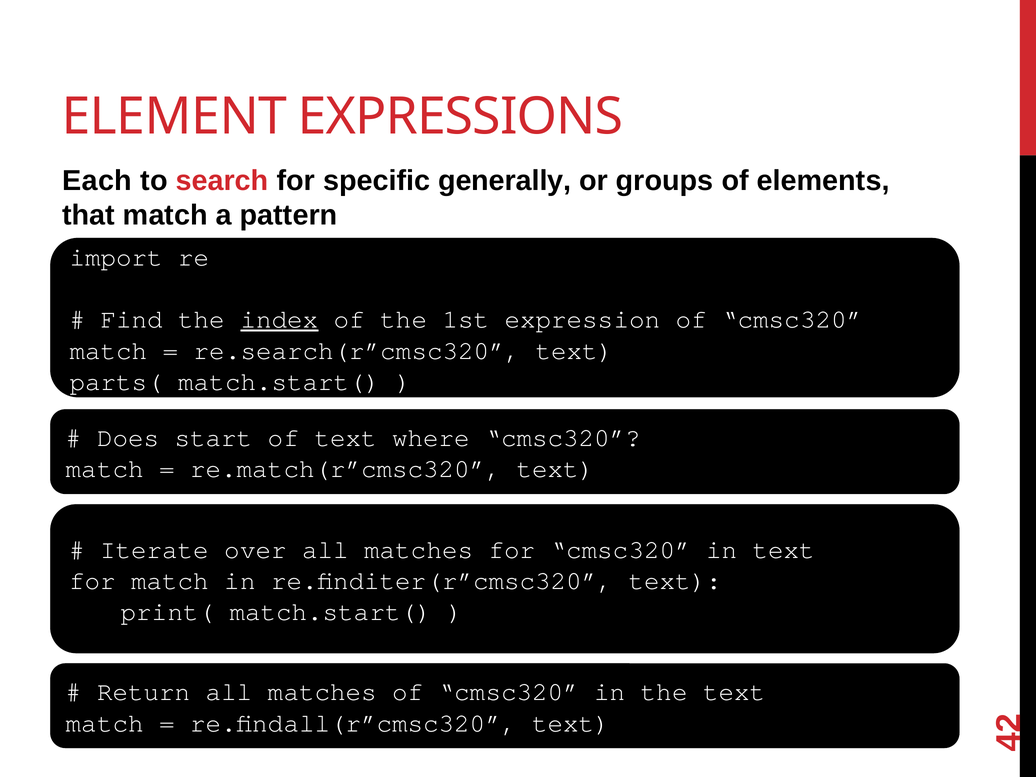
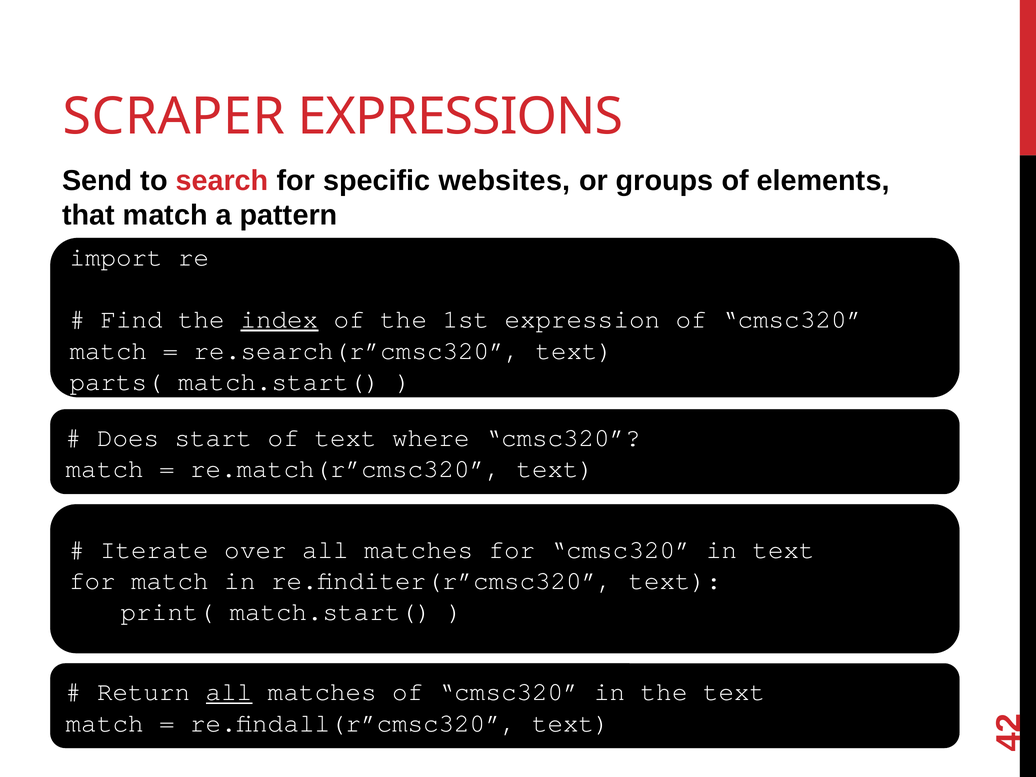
ELEMENT: ELEMENT -> SCRAPER (174, 117)
Each: Each -> Send (97, 181)
generally: generally -> websites (504, 181)
all underline: none -> present (229, 692)
